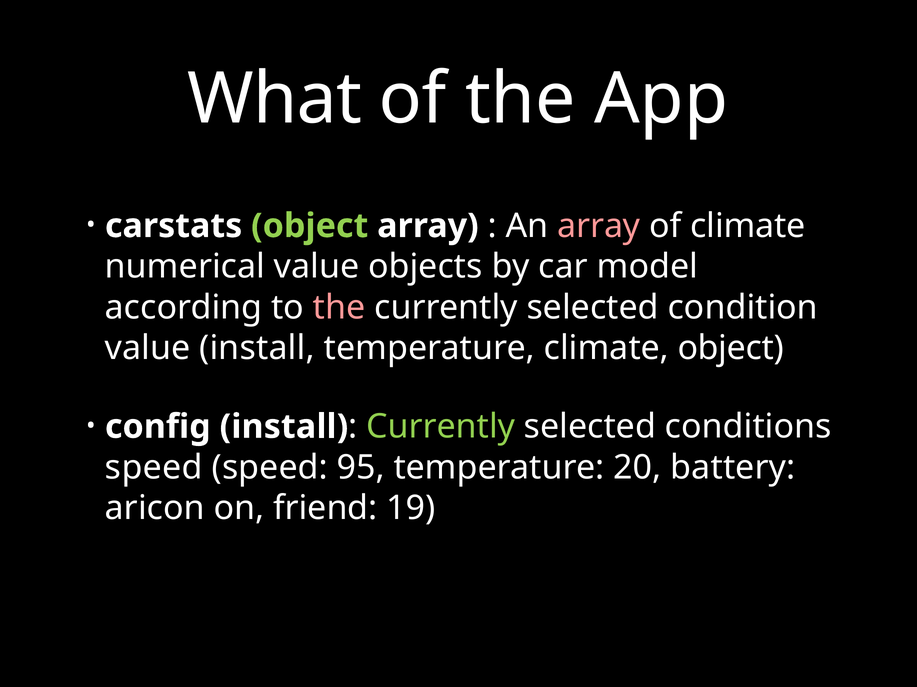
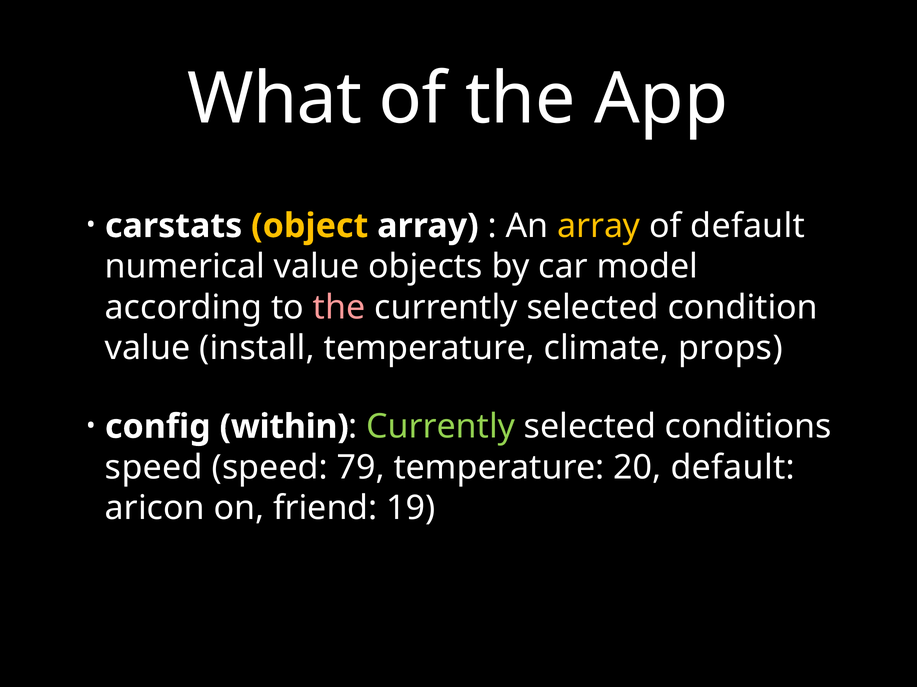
object colour: light green -> yellow (310, 226)
array colour: pink -> yellow (599, 226)
of climate: climate -> default (748, 226)
climate object: object -> props (730, 349)
config install: install -> within (284, 427)
95: 95 -> 79 (361, 468)
20 battery: battery -> default (733, 468)
